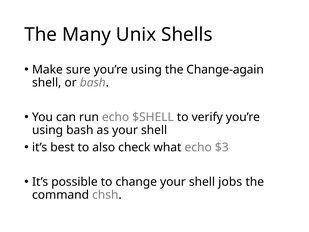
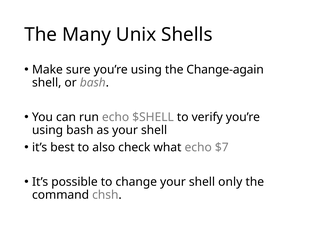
$3: $3 -> $7 (222, 147)
jobs: jobs -> only (230, 182)
